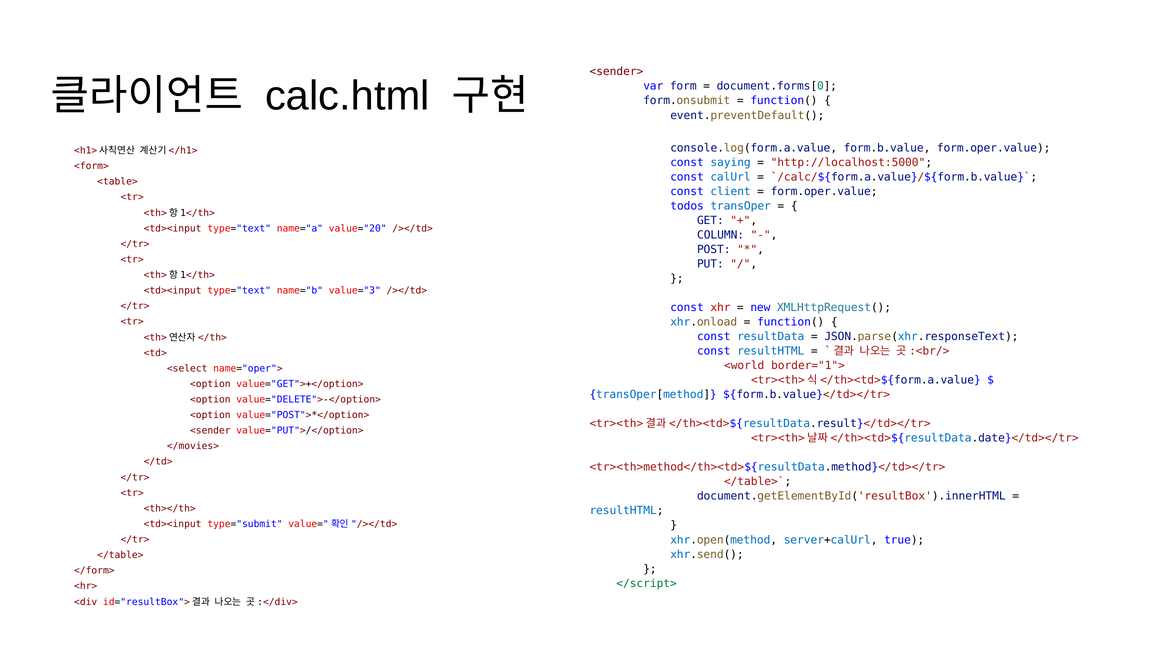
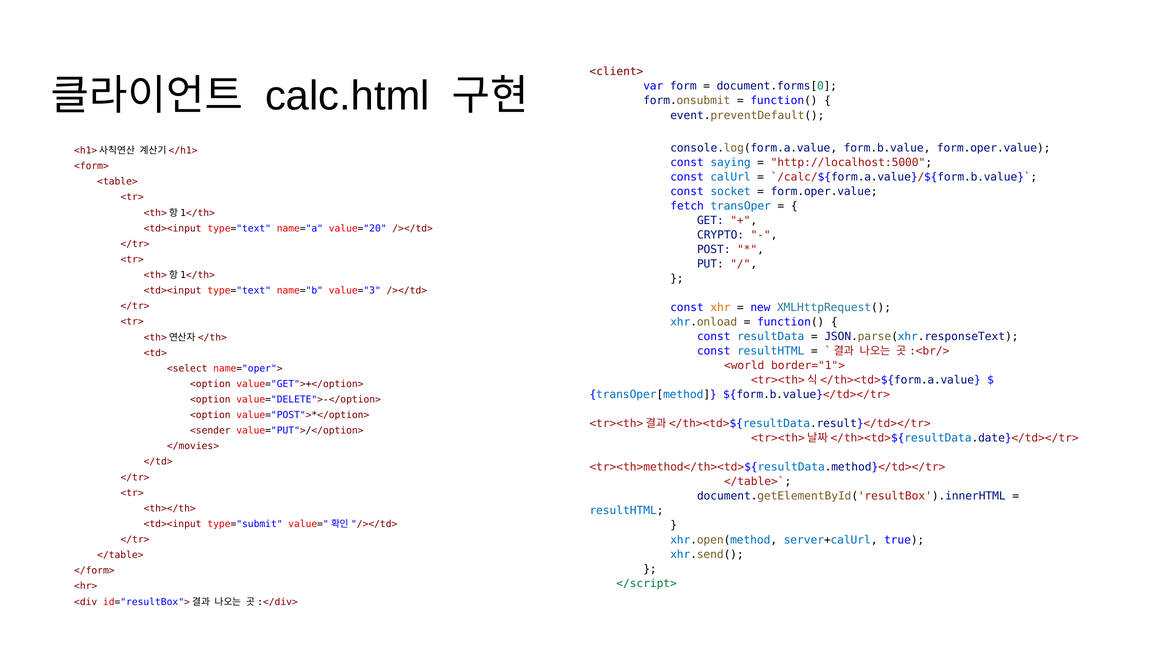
<sender>: <sender> -> <client> (616, 72)
client: client -> socket (731, 192)
todos: todos -> fetch (687, 206)
COLUMN: COLUMN -> CRYPTO (721, 235)
xhr colour: red -> orange (720, 308)
